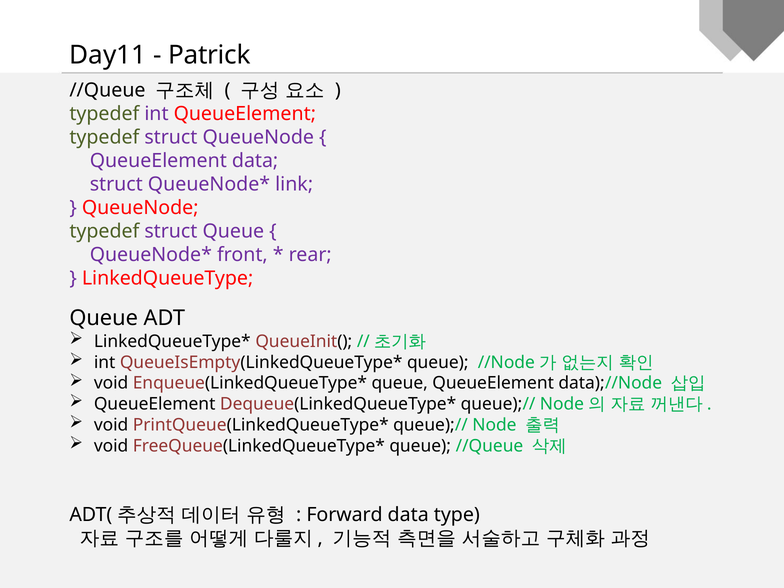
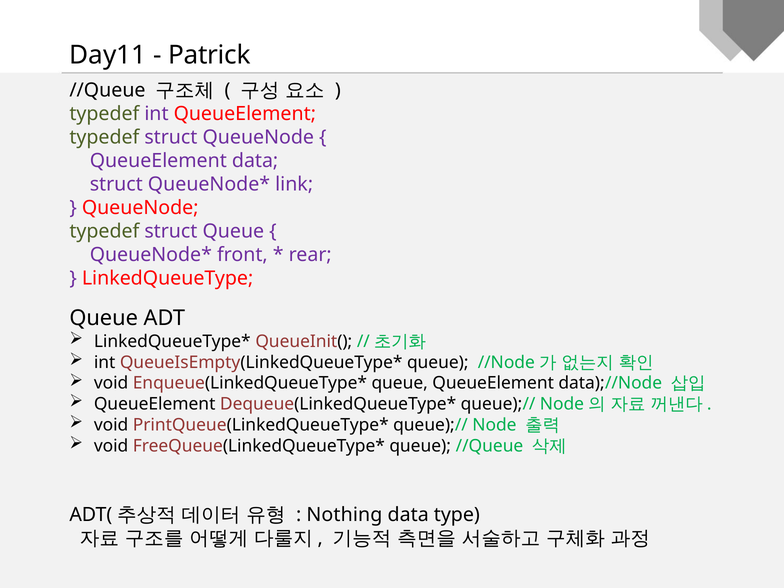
Forward: Forward -> Nothing (344, 515)
